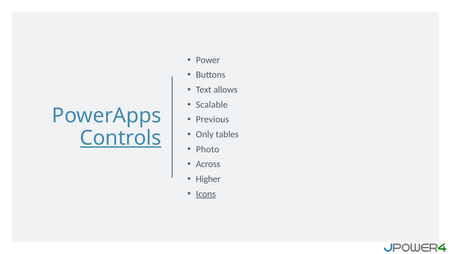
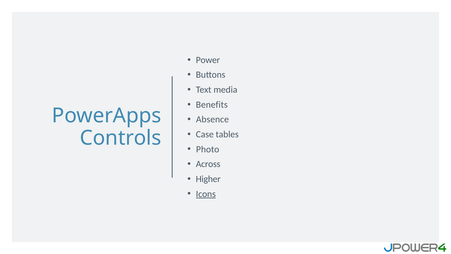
allows: allows -> media (225, 90)
Scalable: Scalable -> Benefits (212, 104)
Previous: Previous -> Absence (212, 119)
Only: Only -> Case (205, 134)
Controls underline: present -> none (121, 138)
